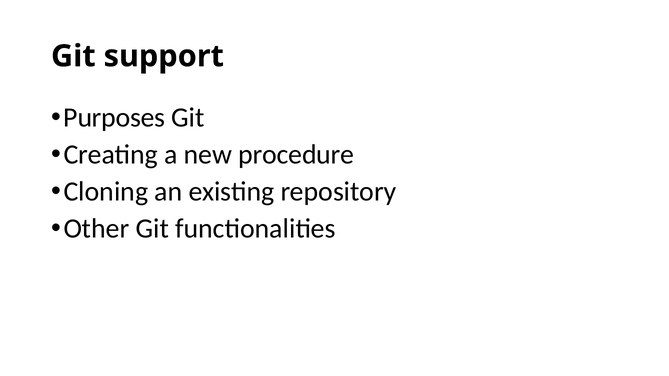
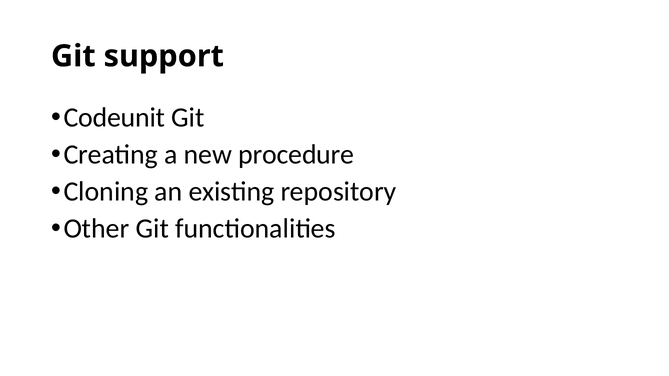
Purposes: Purposes -> Codeunit (114, 118)
